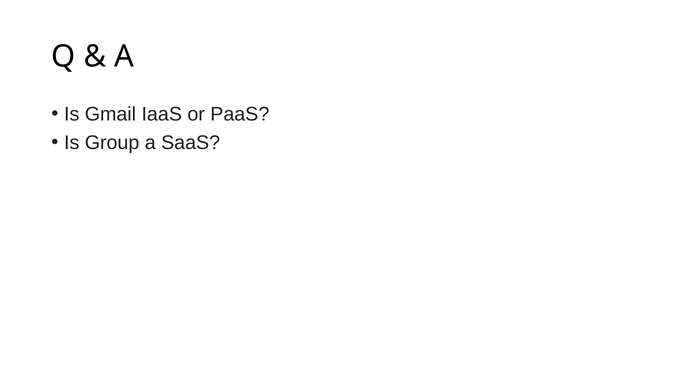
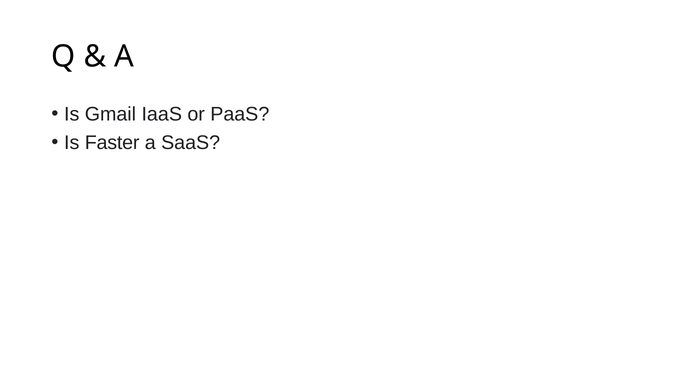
Group: Group -> Faster (112, 142)
